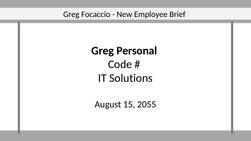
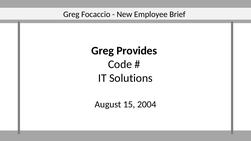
Personal: Personal -> Provides (137, 51)
2055: 2055 -> 2004 (147, 104)
